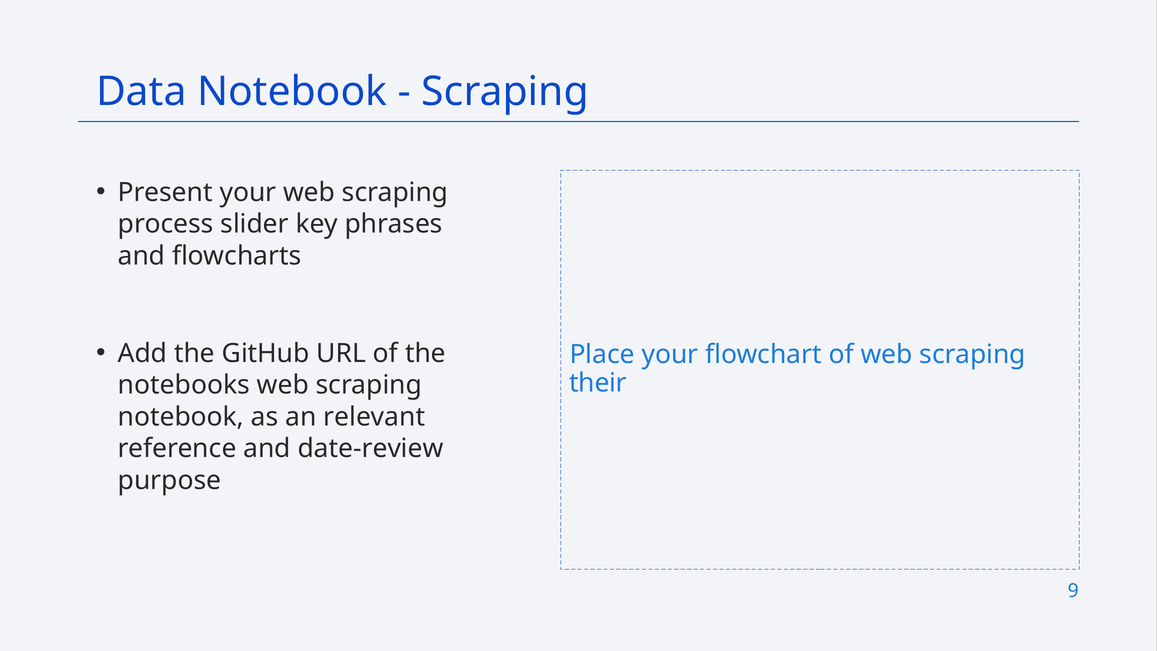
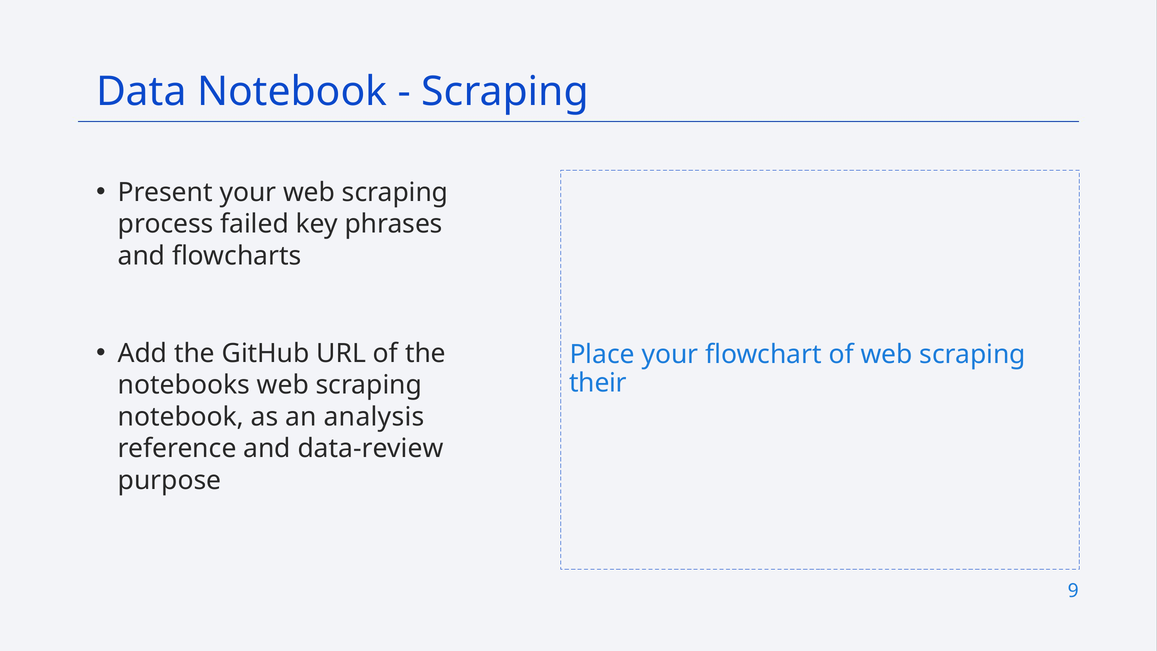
slider: slider -> failed (255, 224)
relevant: relevant -> analysis (374, 417)
date-review: date-review -> data-review (371, 449)
